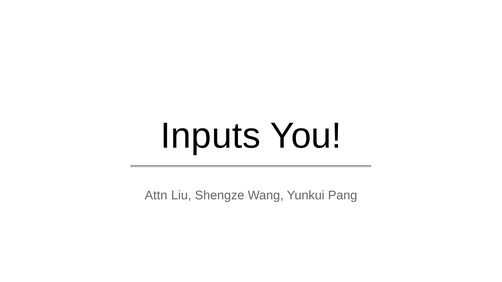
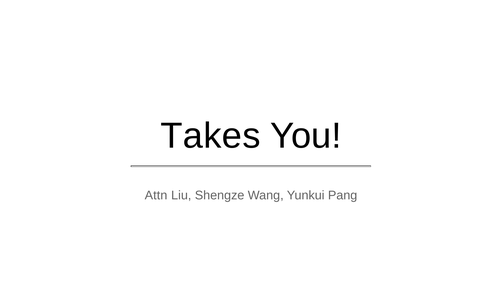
Inputs: Inputs -> Takes (210, 136)
